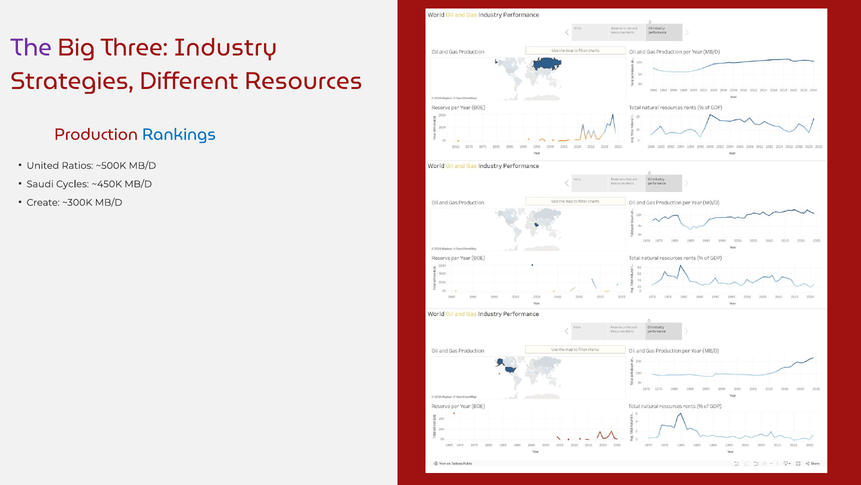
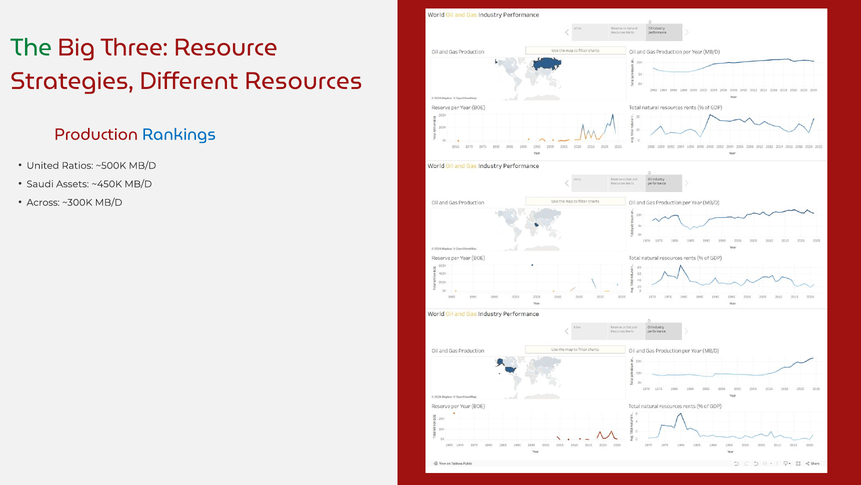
The colour: purple -> green (31, 47)
Industry: Industry -> Resource (226, 47)
Cycles: Cycles -> Assets (73, 184)
Create: Create -> Across (43, 202)
